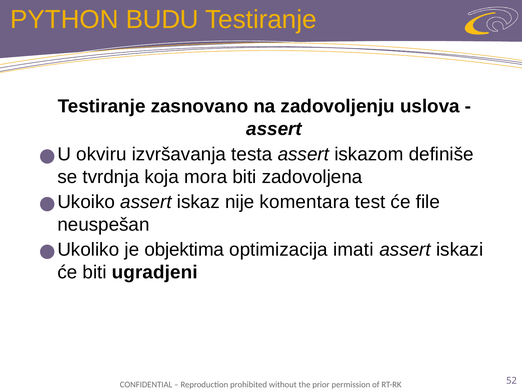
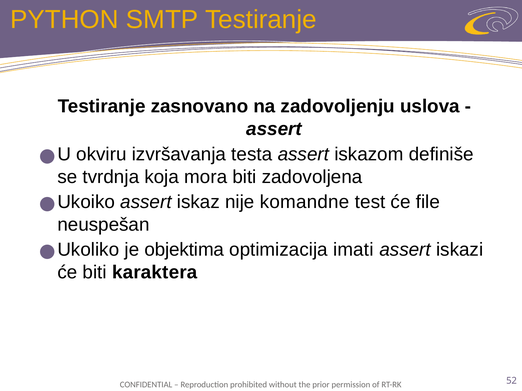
BUDU: BUDU -> SMTP (162, 20)
komentara: komentara -> komandne (305, 202)
ugradjeni: ugradjeni -> karaktera (155, 273)
